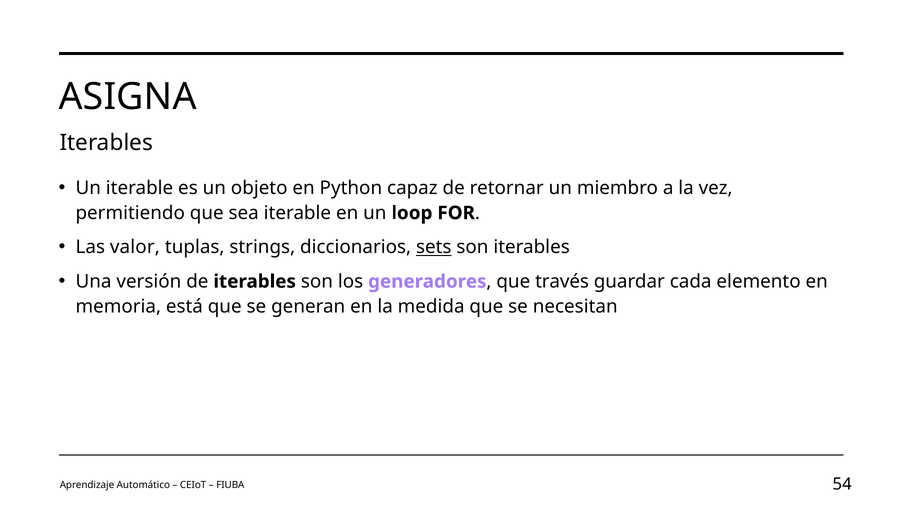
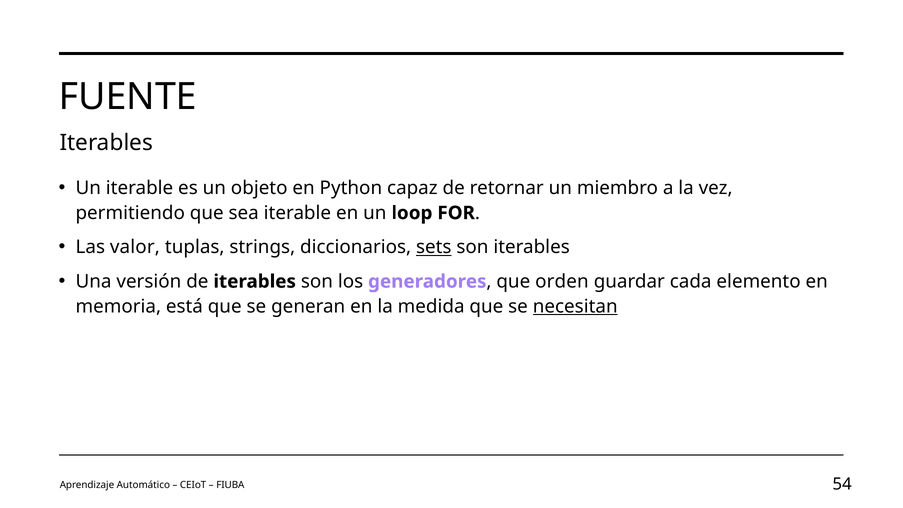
ASIGNA: ASIGNA -> FUENTE (128, 97)
través: través -> orden (562, 281)
necesitan underline: none -> present (575, 306)
